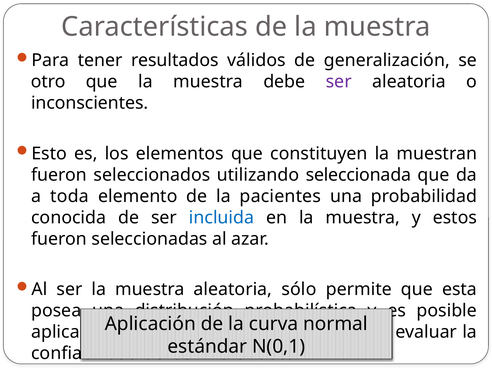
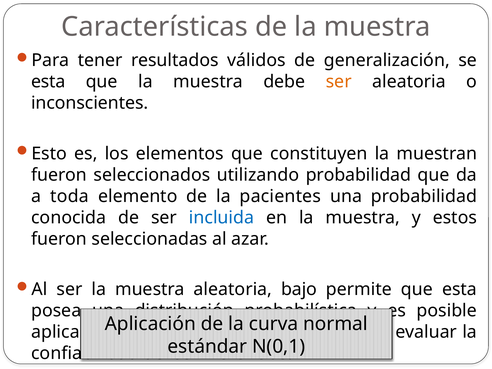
otro: otro -> esta (48, 82)
ser colour: purple -> orange (339, 82)
utilizando seleccionada: seleccionada -> probabilidad (358, 175)
sólo: sólo -> bajo (299, 289)
